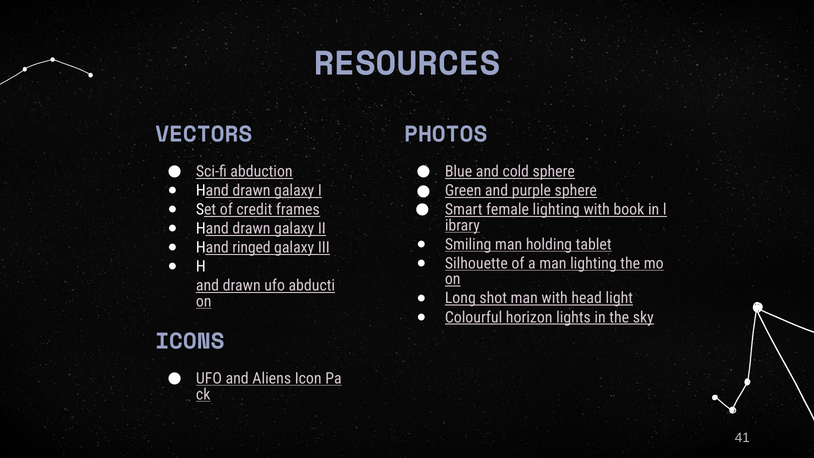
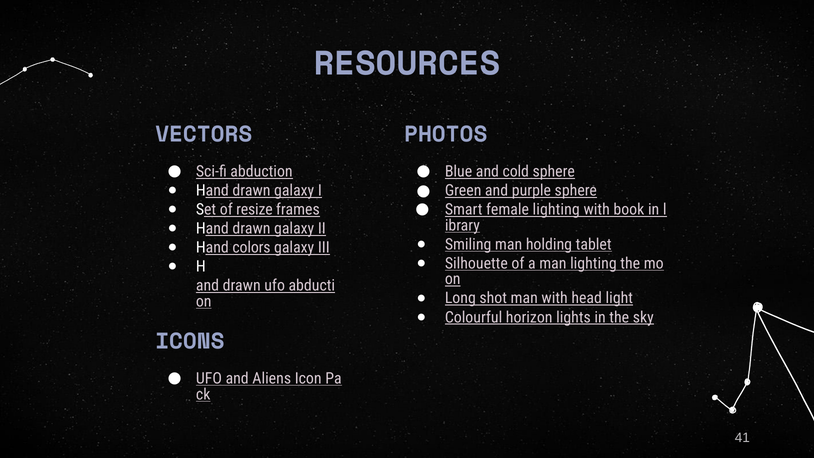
credit: credit -> resize (254, 210)
ringed: ringed -> colors (252, 248)
